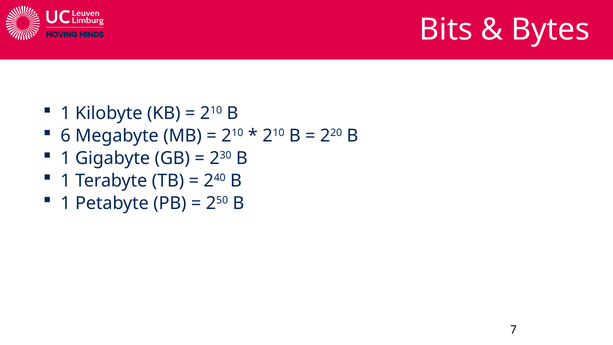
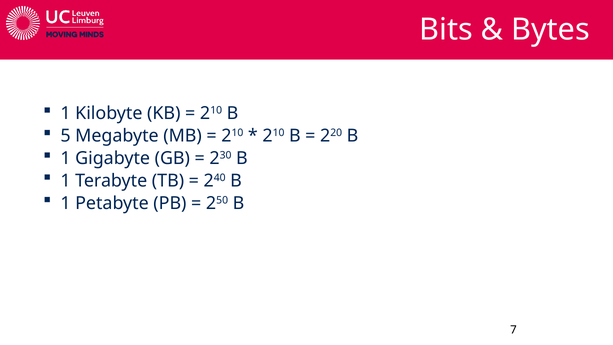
6: 6 -> 5 (65, 136)
